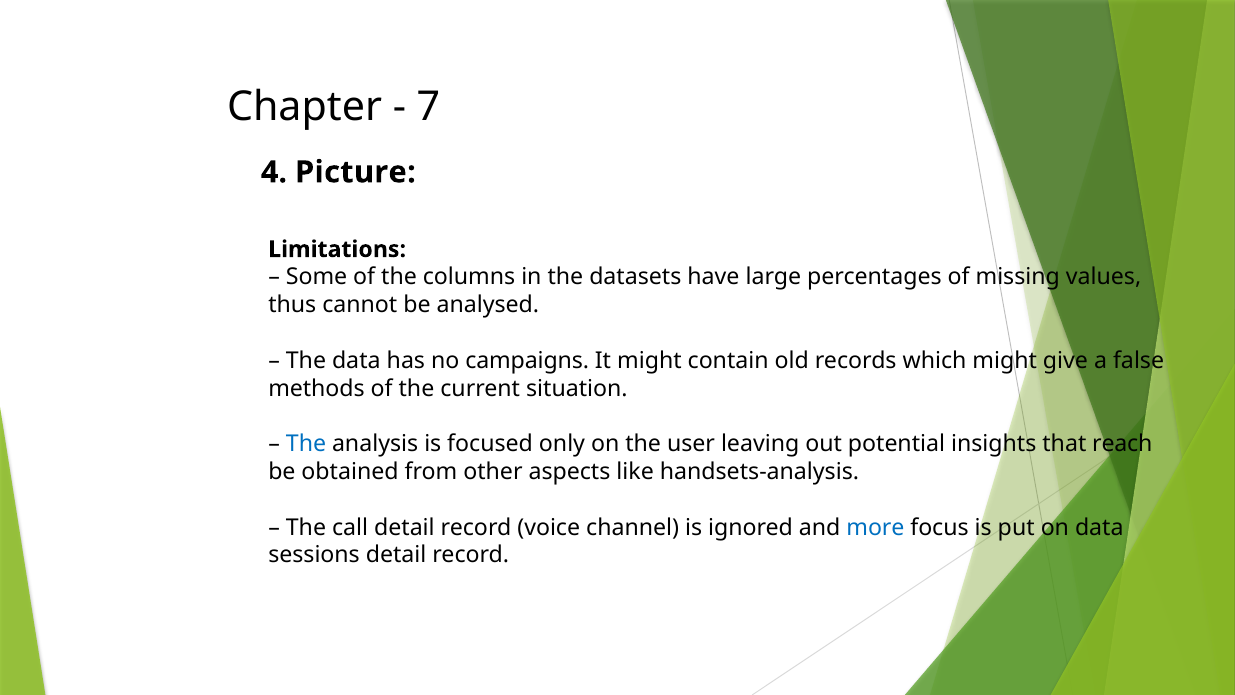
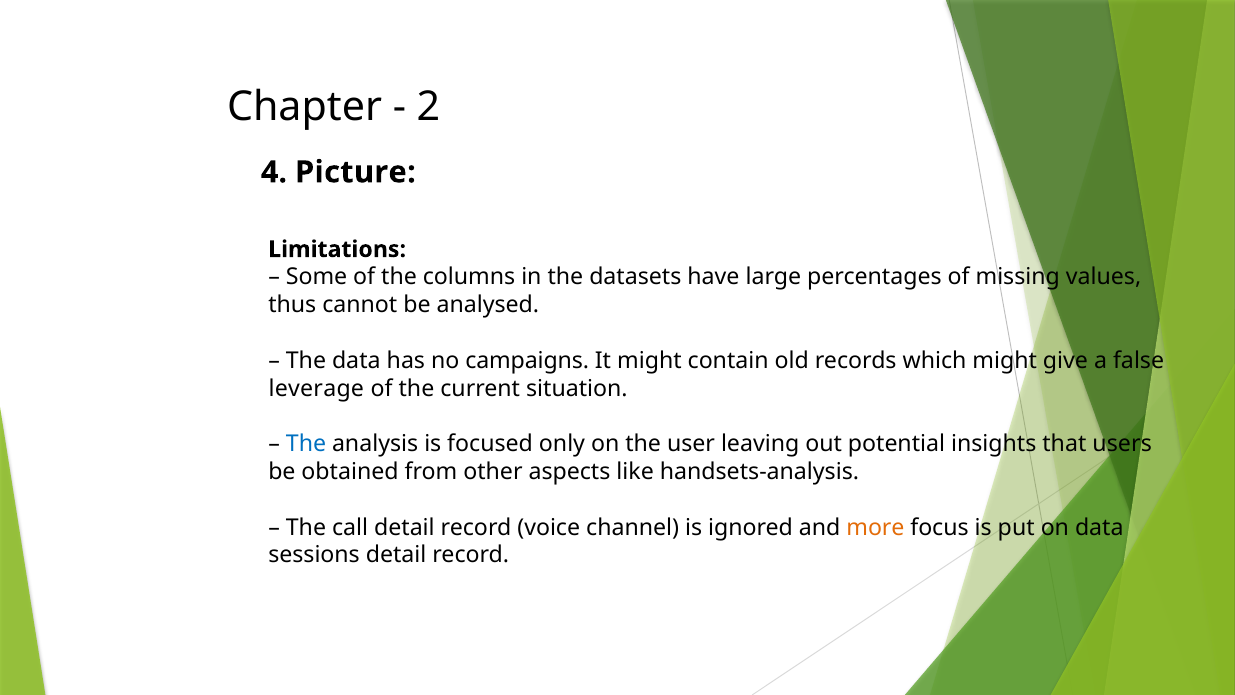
7: 7 -> 2 (428, 107)
methods: methods -> leverage (316, 388)
reach: reach -> users (1122, 444)
more colour: blue -> orange (875, 527)
